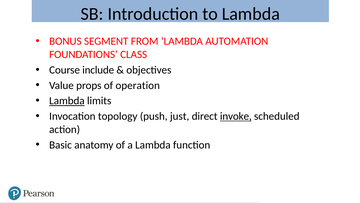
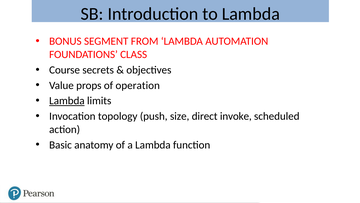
include: include -> secrets (98, 70)
just: just -> size (180, 116)
invoke underline: present -> none (236, 116)
